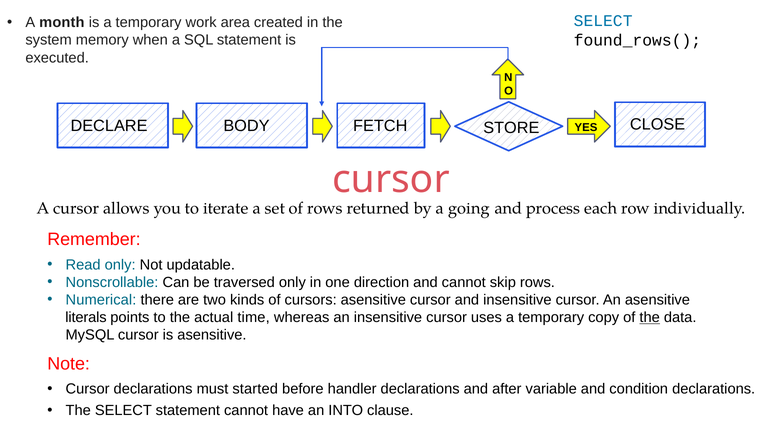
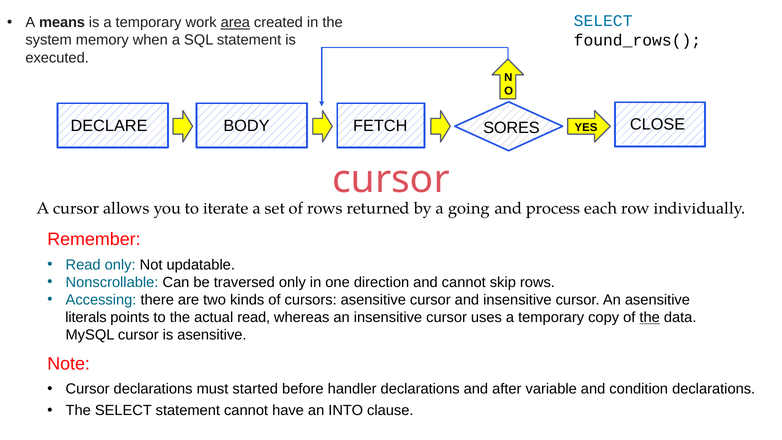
month: month -> means (62, 23)
area underline: none -> present (235, 23)
STORE: STORE -> SORES (511, 128)
Numerical: Numerical -> Accessing (101, 300)
actual time: time -> read (254, 317)
